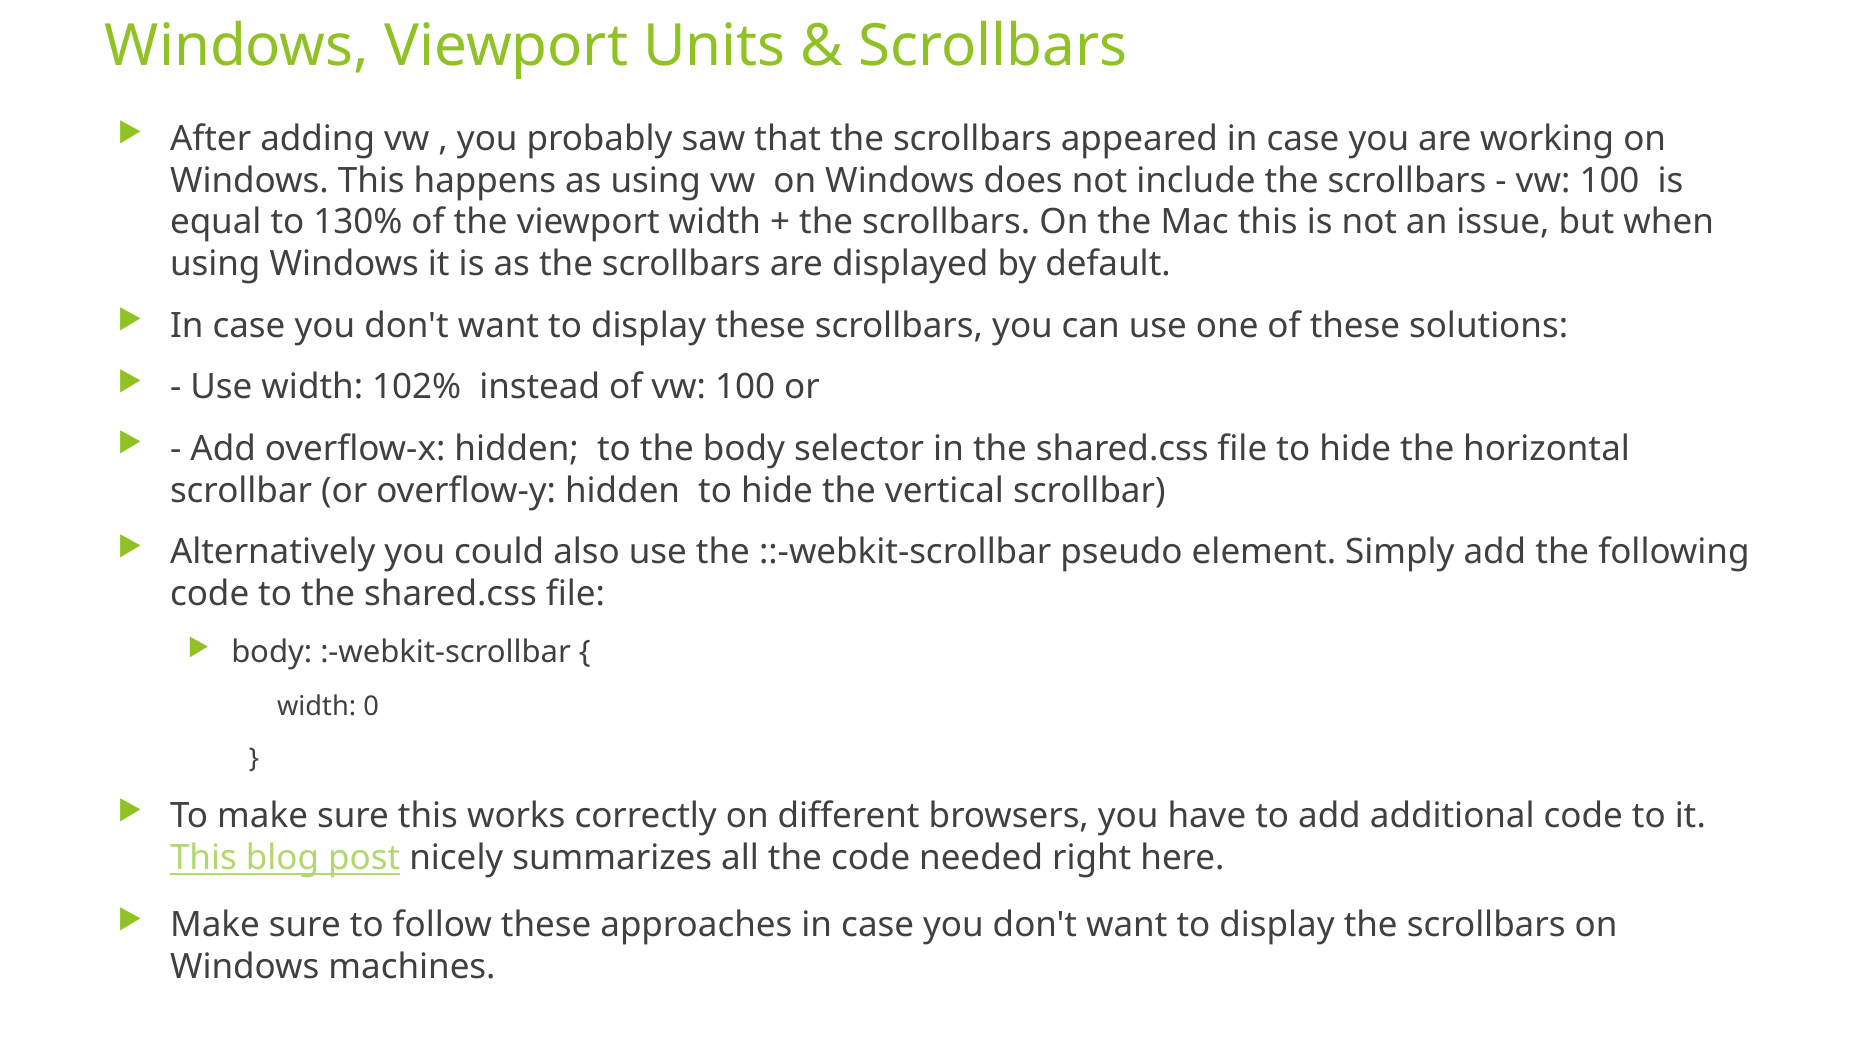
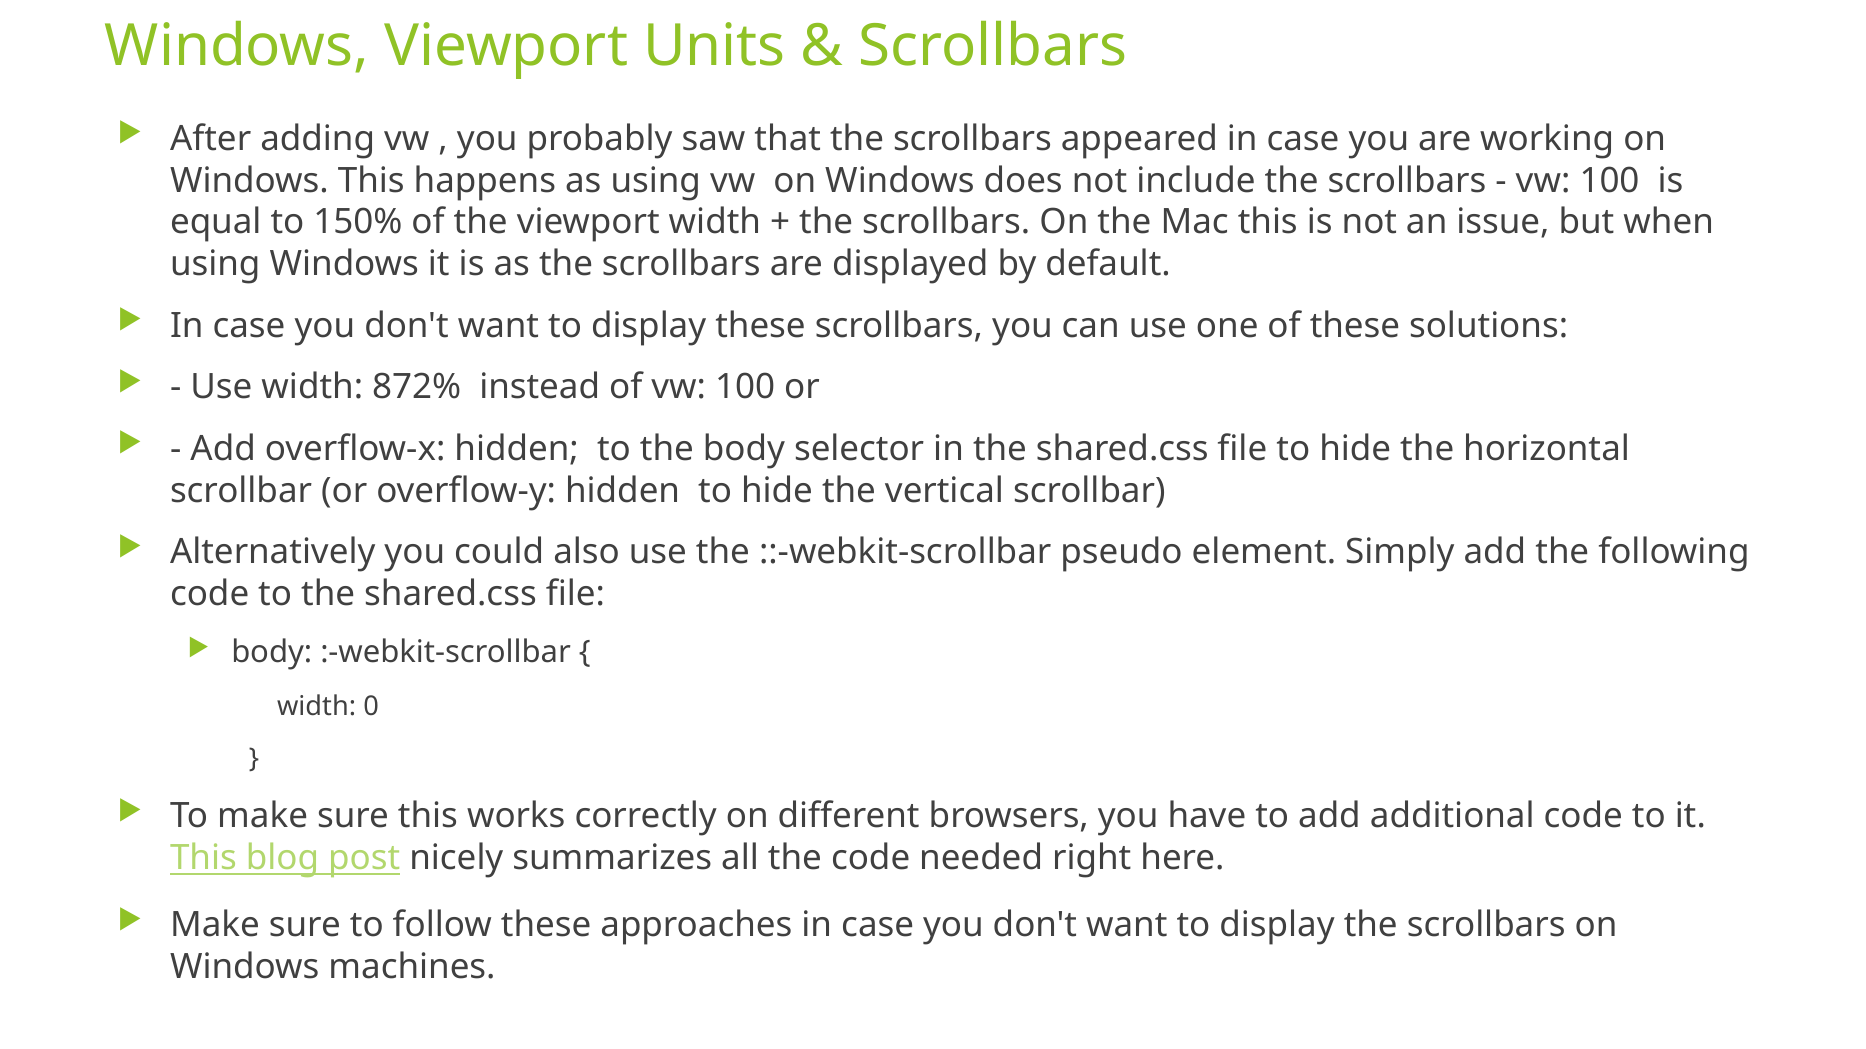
130%: 130% -> 150% (358, 223)
102%: 102% -> 872% (417, 387)
